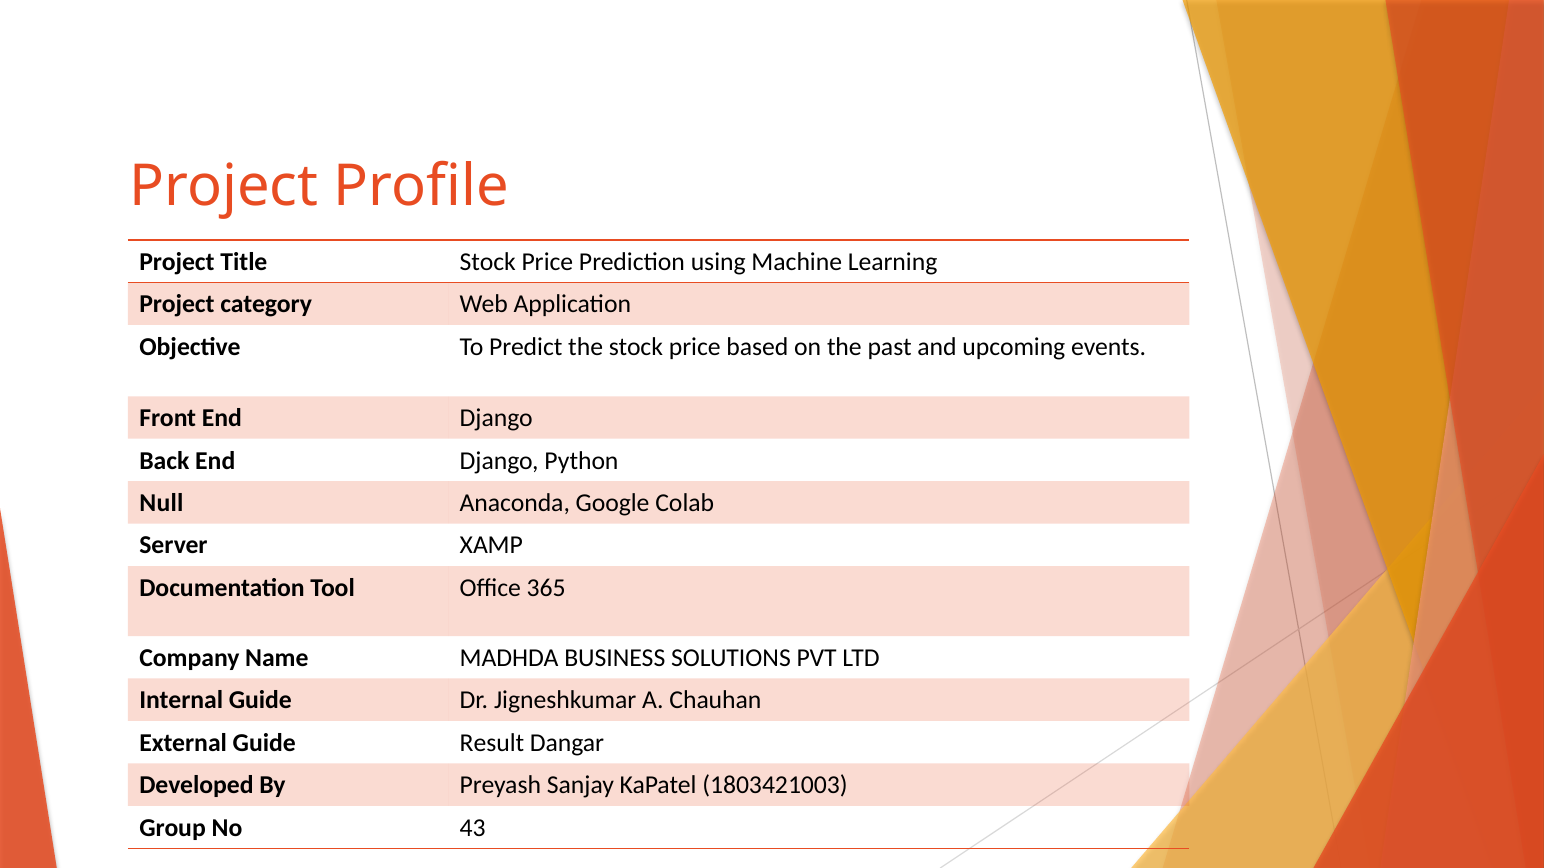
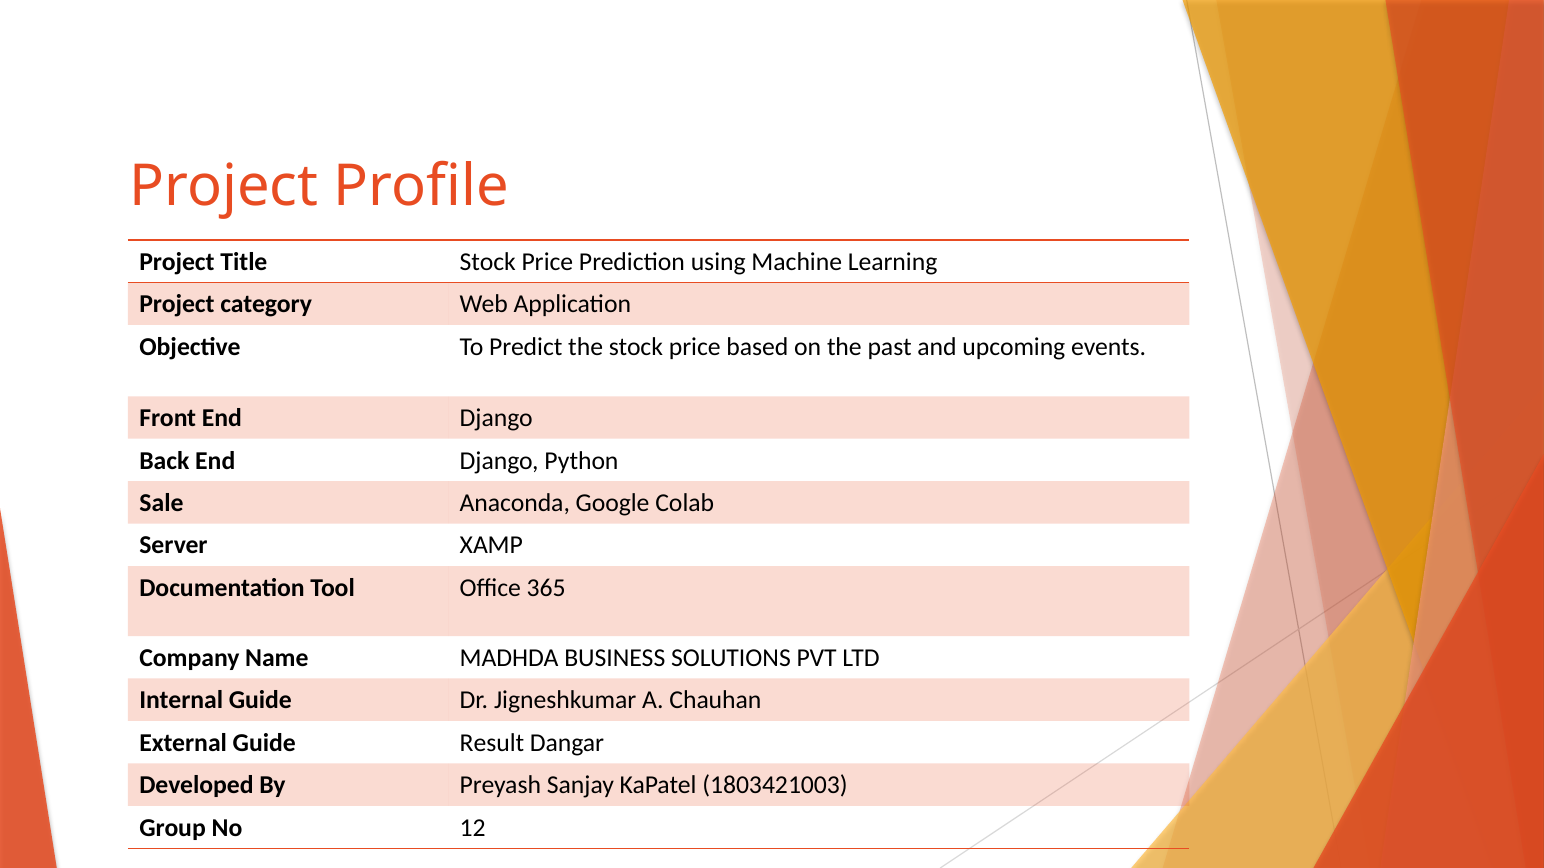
Null: Null -> Sale (162, 503)
43: 43 -> 12 (473, 828)
